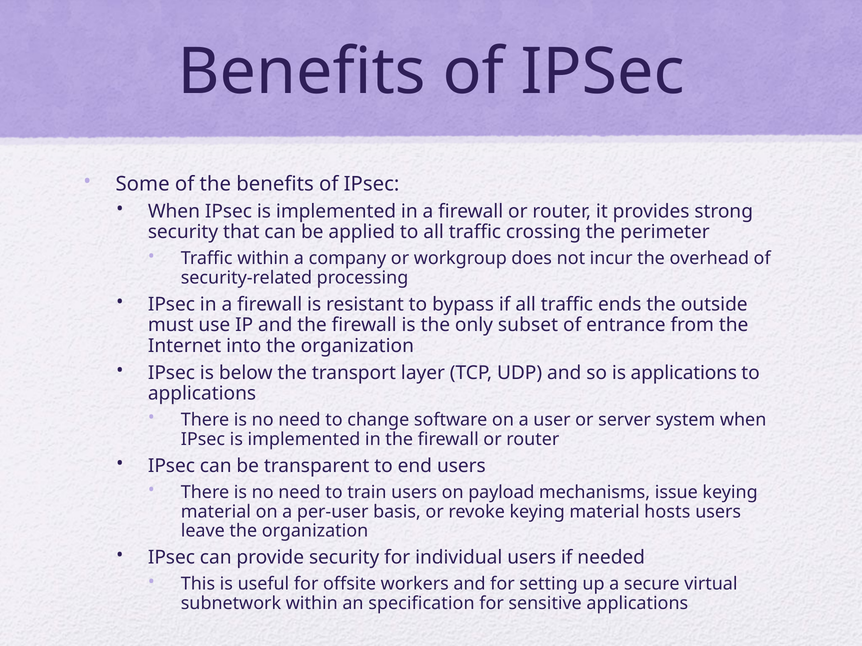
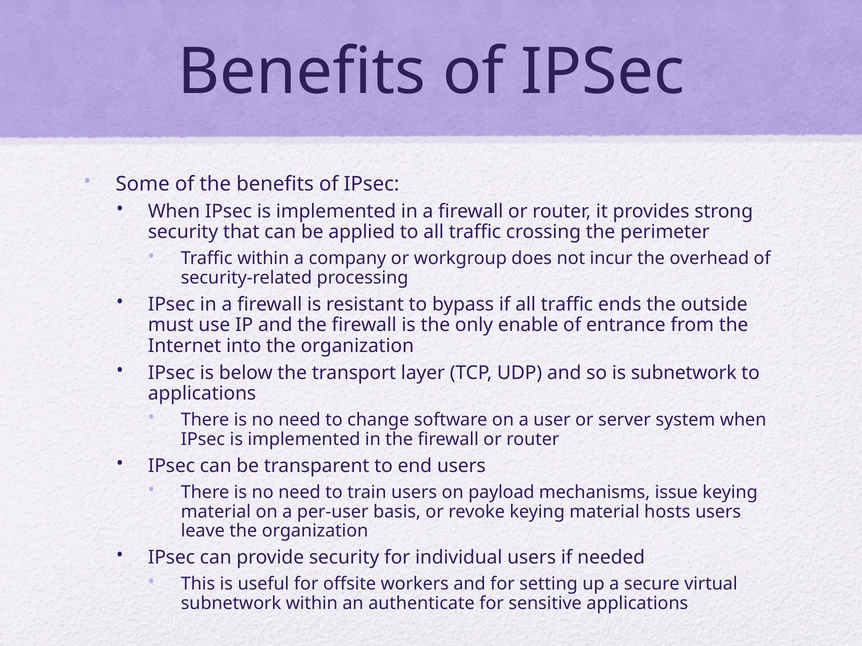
subset: subset -> enable (528, 325)
is applications: applications -> subnetwork (684, 373)
specification: specification -> authenticate (421, 604)
